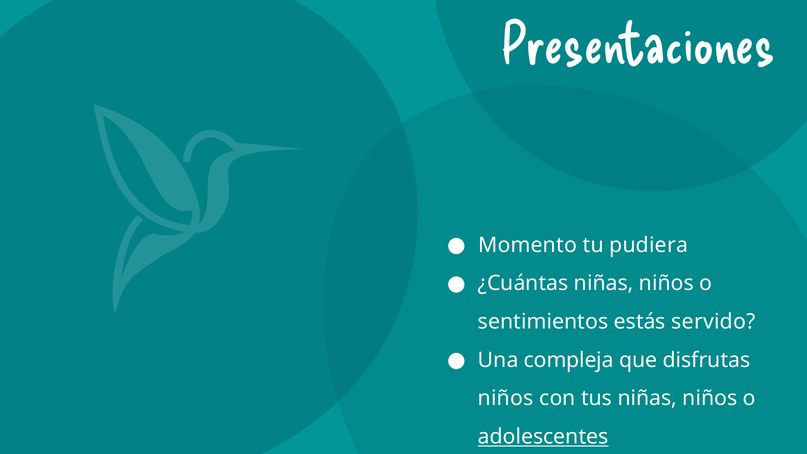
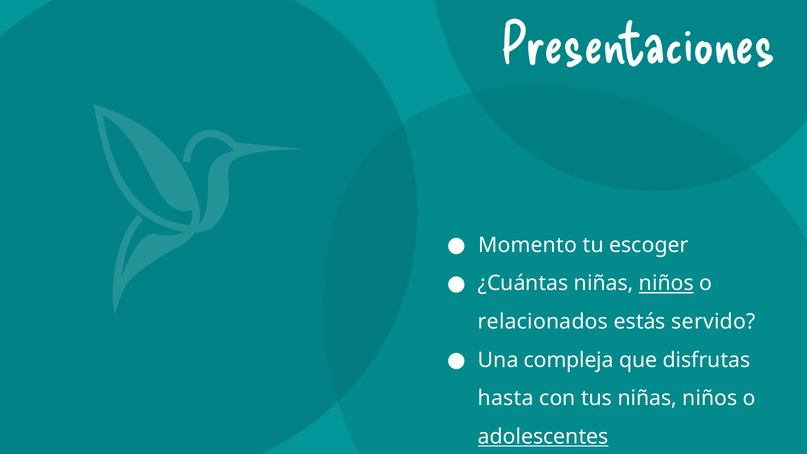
pudiera: pudiera -> escoger (649, 245)
niños underline: none -> present (666, 283)
sentimientos: sentimientos -> relacionados (543, 322)
niños: niños -> hasta (506, 398)
